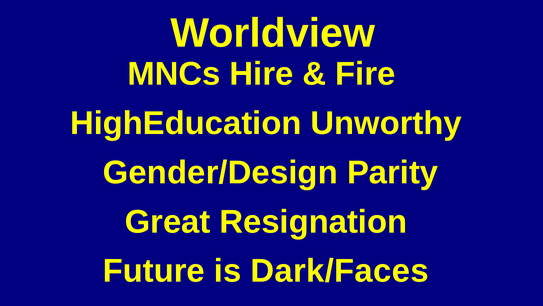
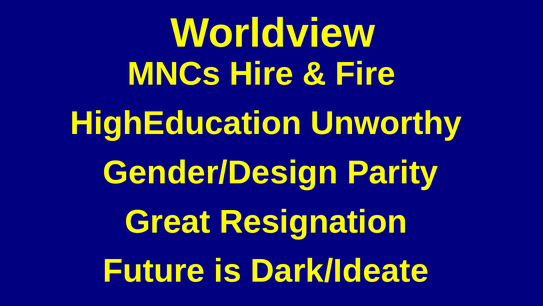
Dark/Faces: Dark/Faces -> Dark/Ideate (340, 271)
